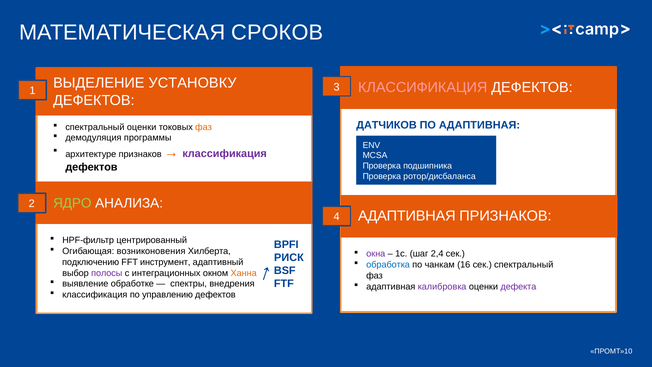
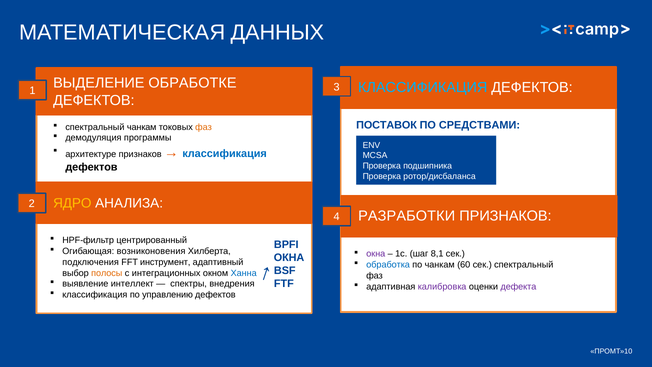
СРОКОВ: СРОКОВ -> ДАННЫХ (277, 33)
УСТАНОВКУ: УСТАНОВКУ -> ОБРАБОТКЕ (193, 83)
КЛАССИФИКАЦИЯ colour: pink -> light blue (423, 87)
ДАТЧИКОВ: ДАТЧИКОВ -> ПОСТАВОК (387, 125)
ПО АДАПТИВНАЯ: АДАПТИВНАЯ -> СРЕДСТВАМИ (479, 125)
спектральный оценки: оценки -> чанкам (142, 127)
классификация colour: purple -> blue (225, 154)
ЯДРО colour: light green -> yellow (72, 203)
АДАПТИВНАЯ: АДАПТИВНАЯ -> РАЗРАБОТКИ (407, 216)
2,4: 2,4 -> 8,1 (437, 254)
РИСК: РИСК -> ОКНА (289, 258)
подключению: подключению -> подключения (91, 262)
16: 16 -> 60 (464, 265)
полосы colour: purple -> orange (107, 273)
Ханна colour: orange -> blue (244, 273)
обработке: обработке -> интеллект (132, 284)
